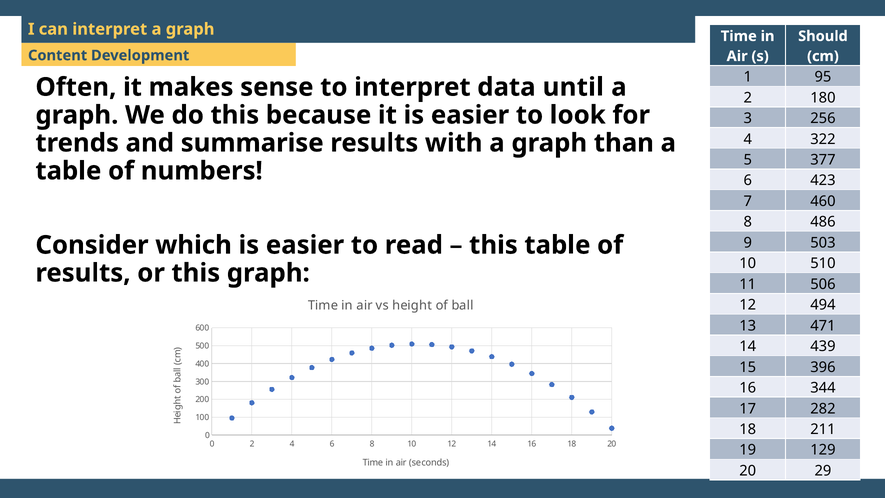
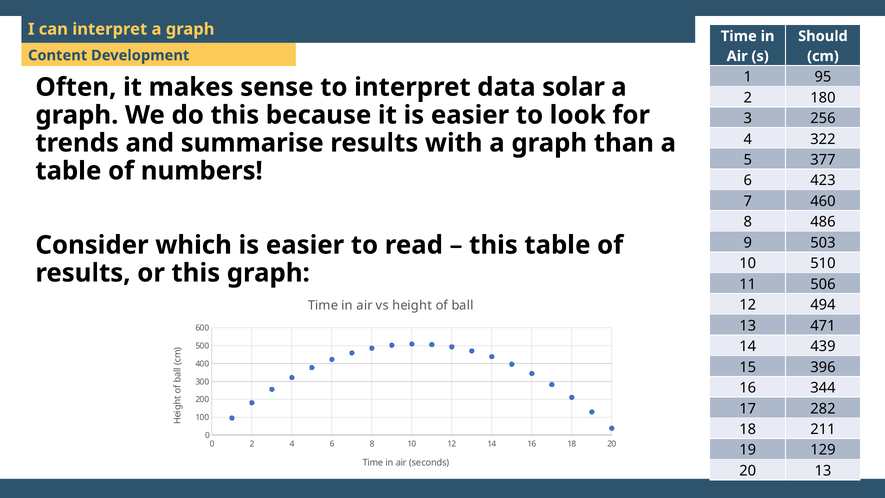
until: until -> solar (574, 87)
20 29: 29 -> 13 (823, 471)
